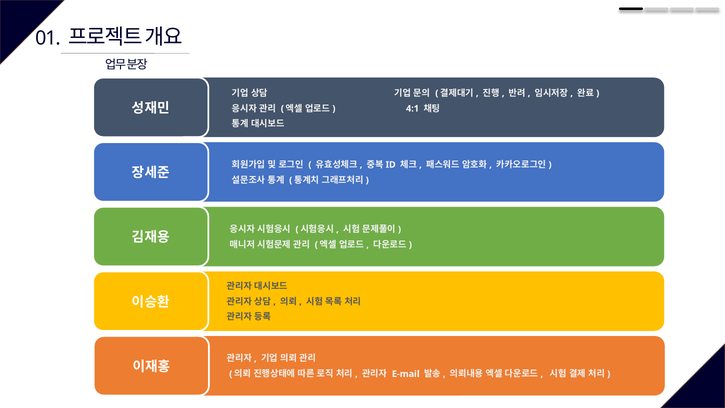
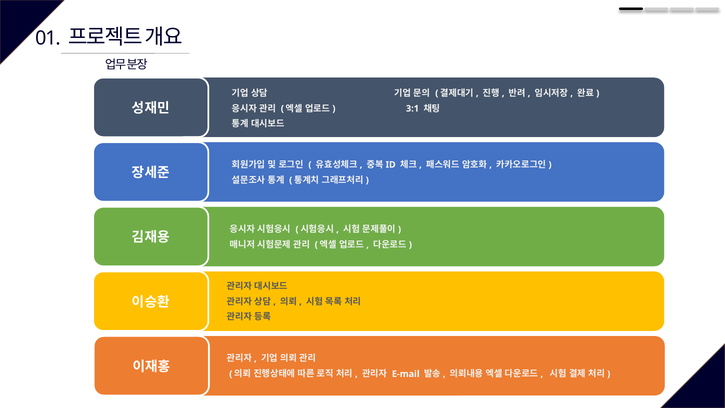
4:1: 4:1 -> 3:1 (412, 109)
